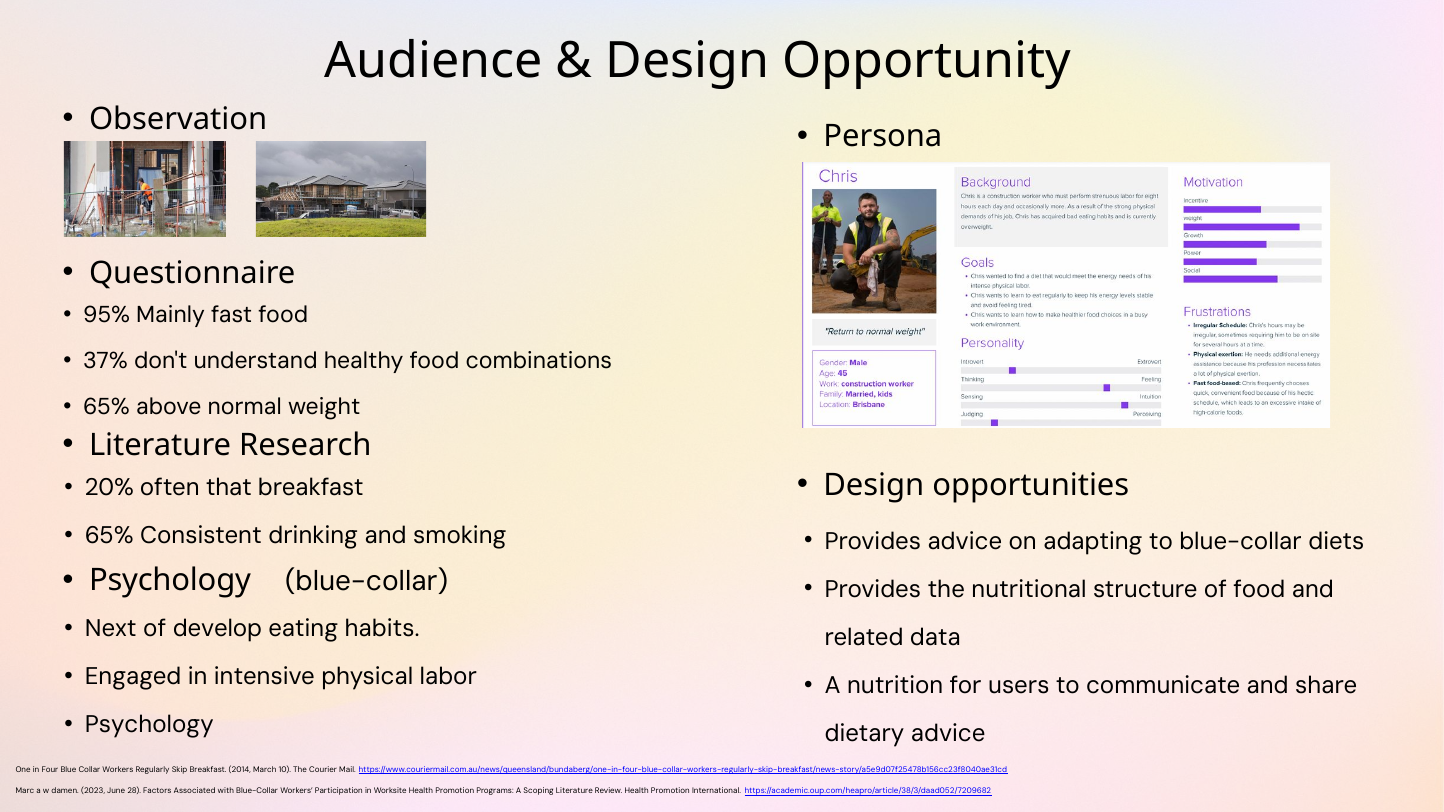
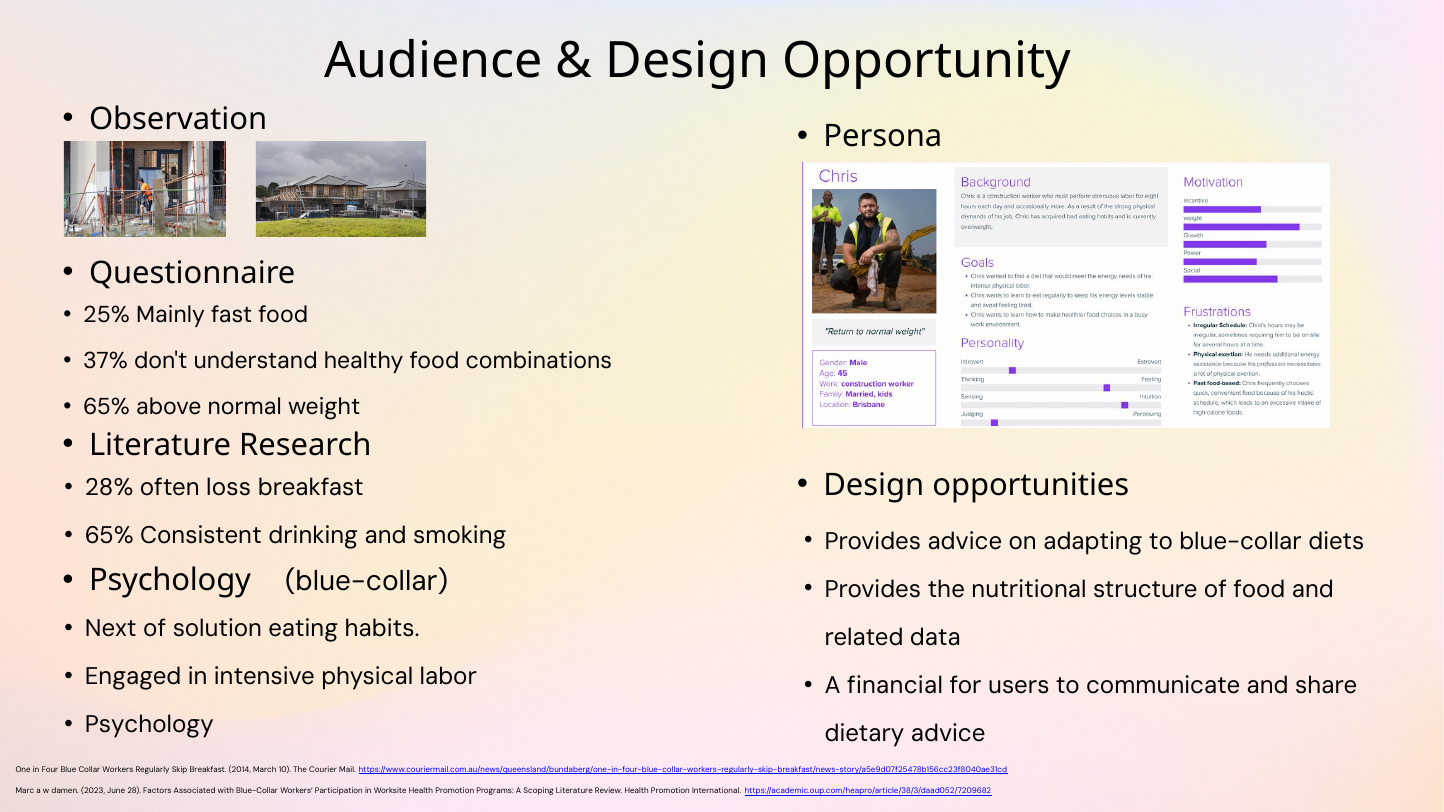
95%: 95% -> 25% (106, 315)
20%: 20% -> 28% (109, 488)
that: that -> loss (229, 488)
develop: develop -> solution (217, 629)
nutrition: nutrition -> financial (895, 686)
